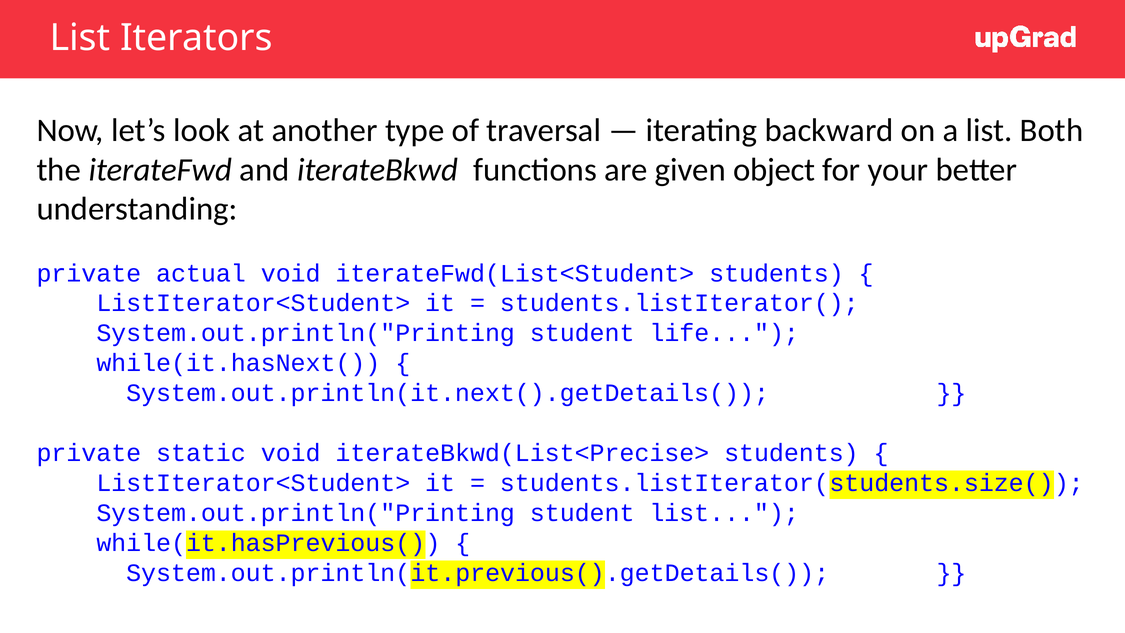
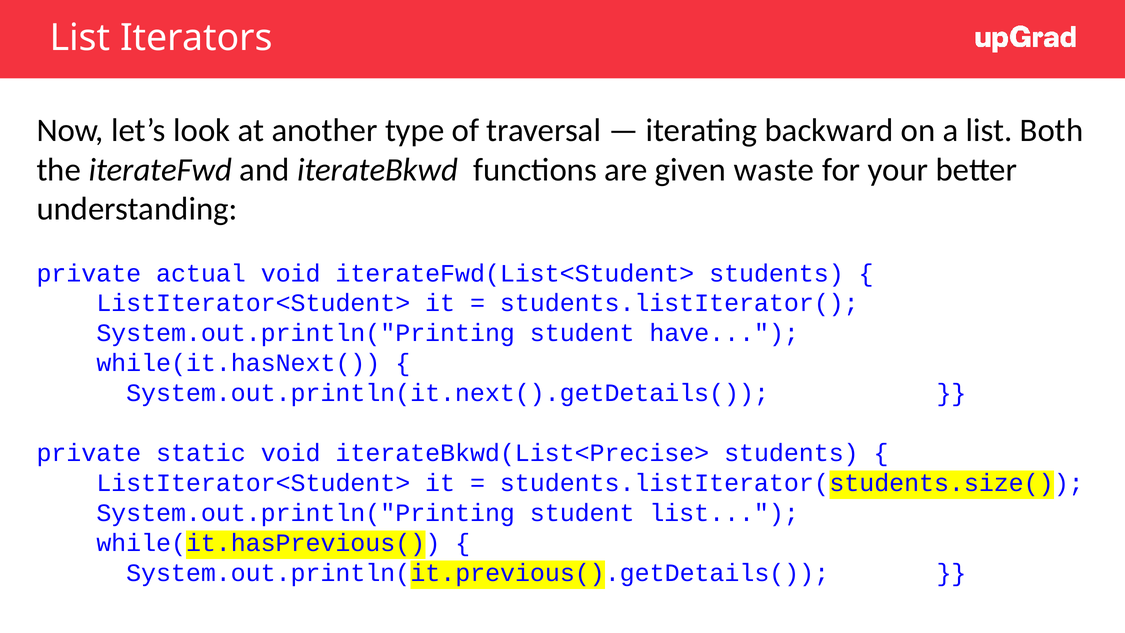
object: object -> waste (774, 170)
life: life -> have (724, 333)
